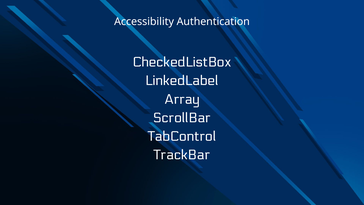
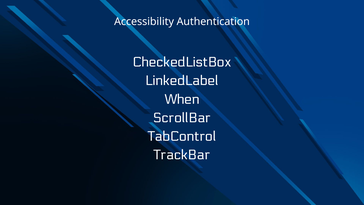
Array: Array -> When (182, 99)
